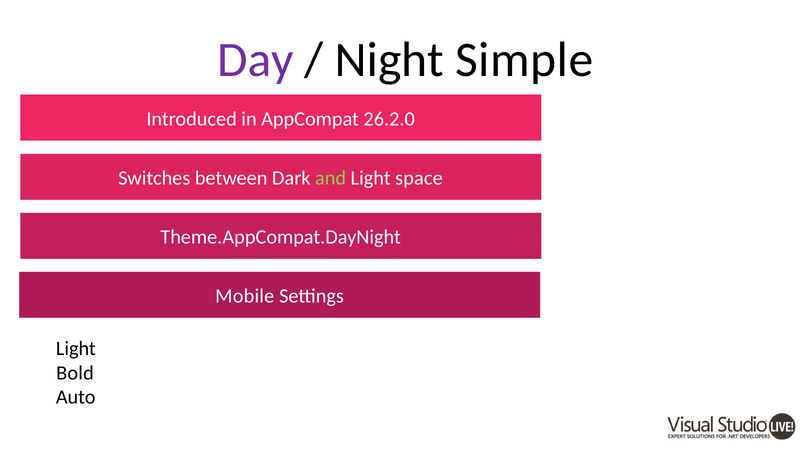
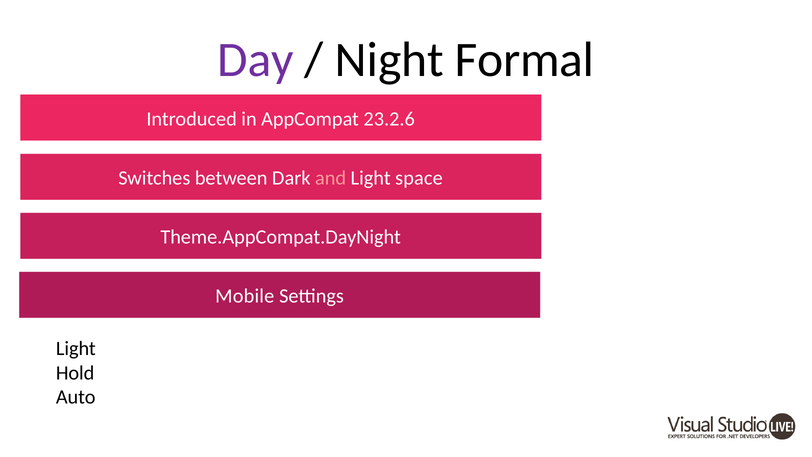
Simple: Simple -> Formal (525, 60)
26.2.0: 26.2.0 -> 23.2.6 (389, 119)
and colour: light green -> pink (331, 178)
Bold: Bold -> Hold (75, 373)
